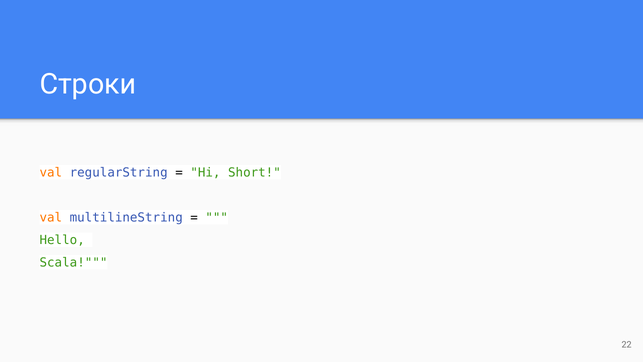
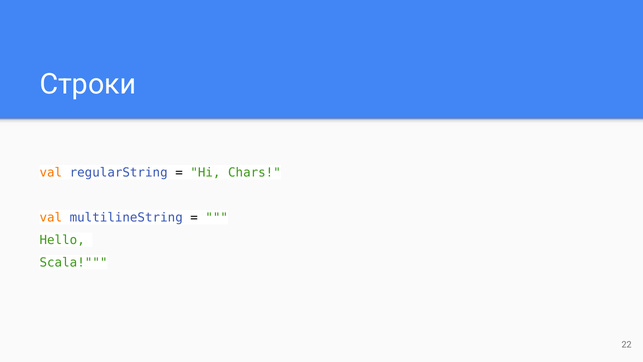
Short: Short -> Chars (254, 172)
